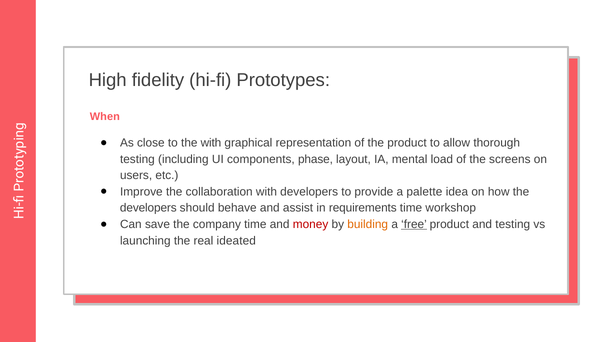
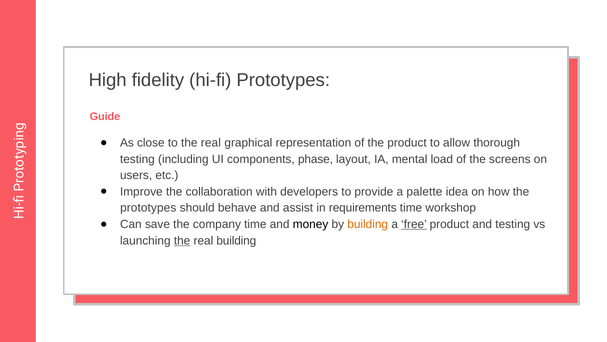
When: When -> Guide (105, 117)
to the with: with -> real (211, 143)
developers: developers -> prototypes (148, 208)
money colour: red -> black (311, 224)
the underline: none -> present (182, 240)
real ideated: ideated -> building (236, 240)
